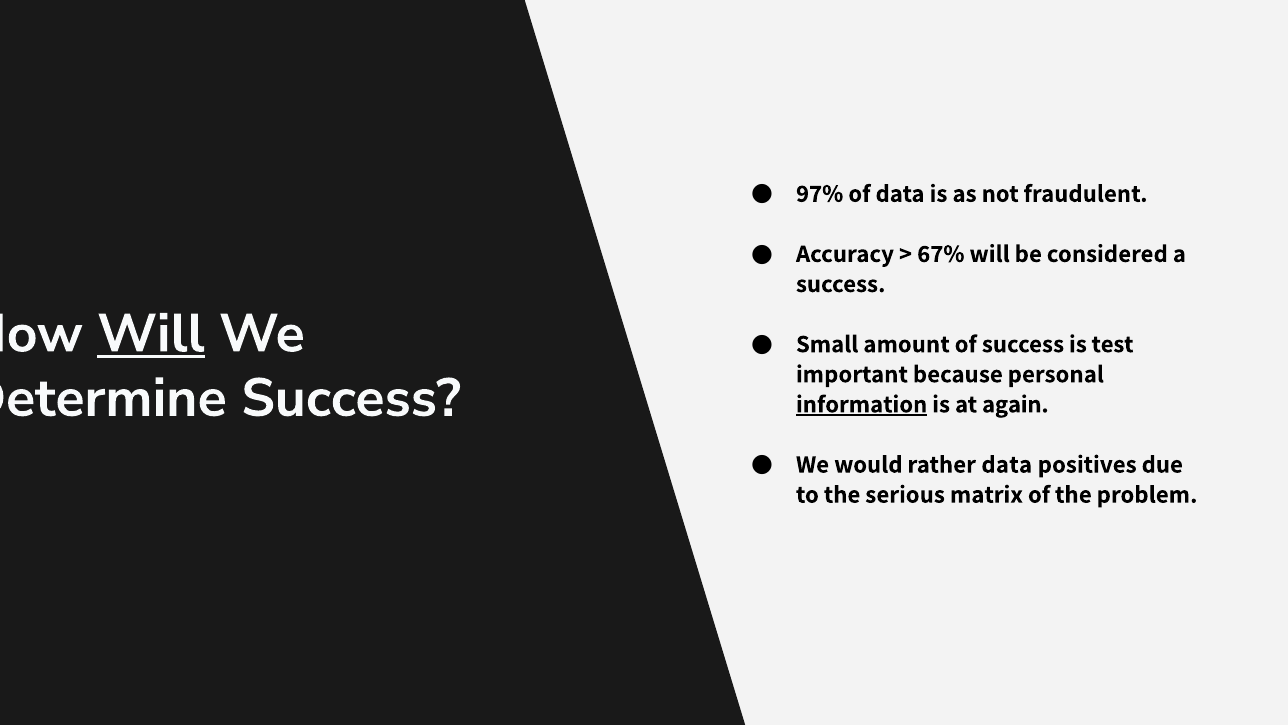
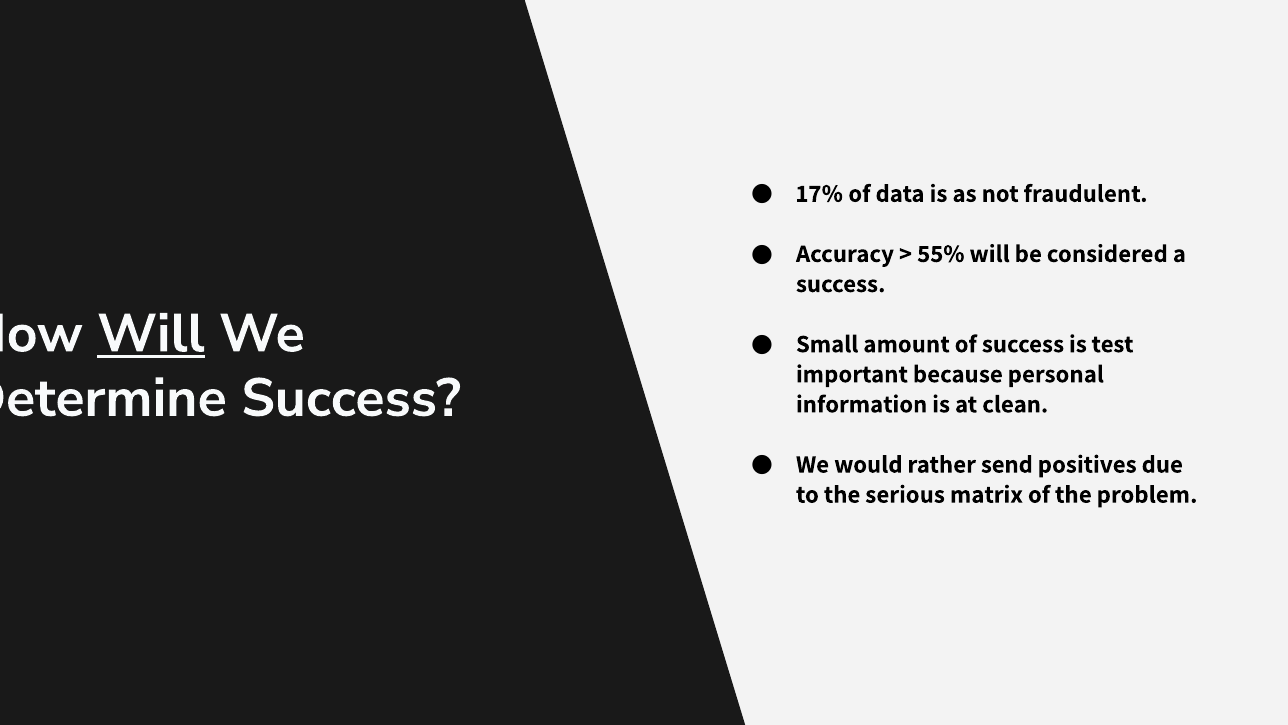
97%: 97% -> 17% (820, 193)
67%: 67% -> 55% (941, 254)
information underline: present -> none (862, 404)
again: again -> clean (1015, 404)
rather data: data -> send (1007, 464)
